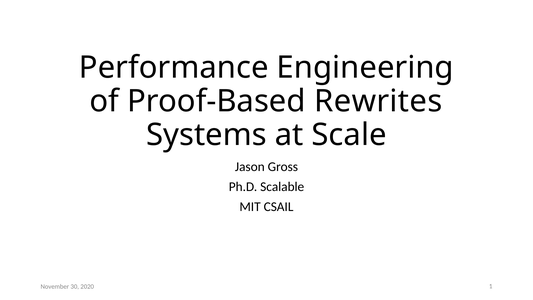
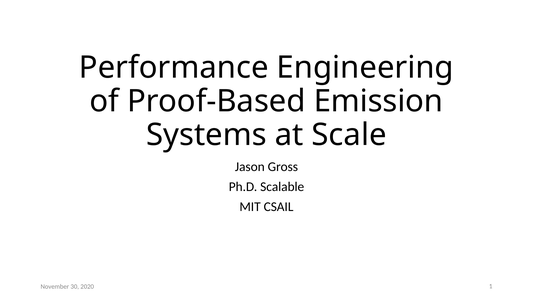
Rewrites: Rewrites -> Emission (378, 101)
